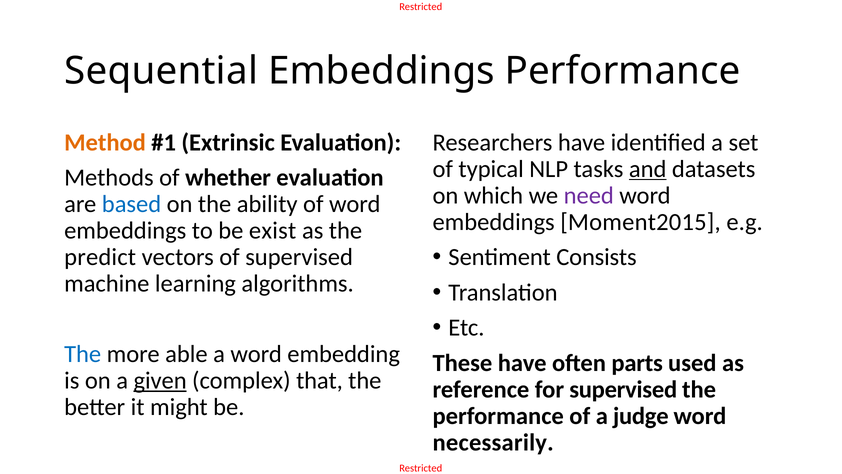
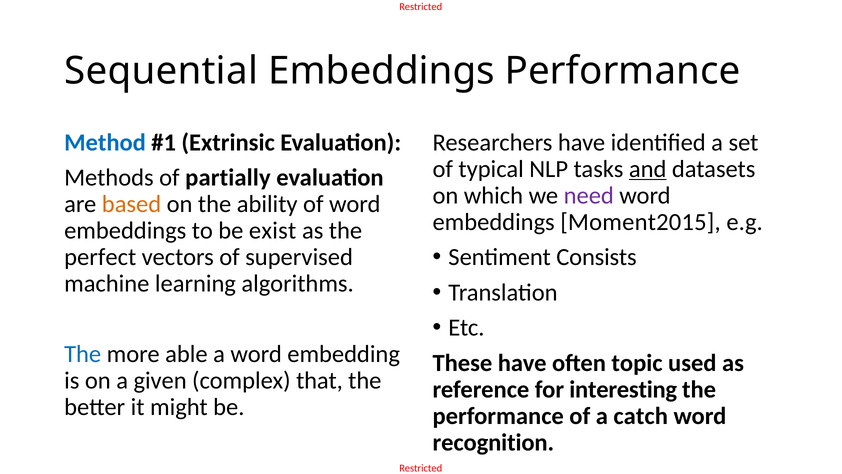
Method colour: orange -> blue (105, 142)
whether: whether -> partially (228, 178)
based colour: blue -> orange (132, 204)
predict: predict -> perfect (100, 257)
parts: parts -> topic (637, 363)
given underline: present -> none (160, 380)
for supervised: supervised -> interesting (623, 389)
judge: judge -> catch (641, 416)
necessarily: necessarily -> recognition (493, 442)
